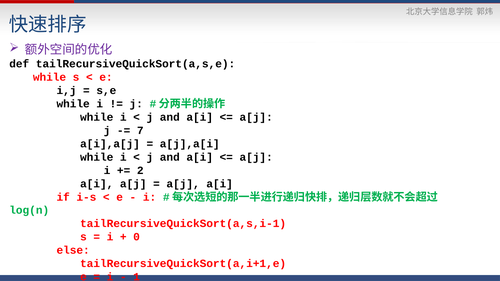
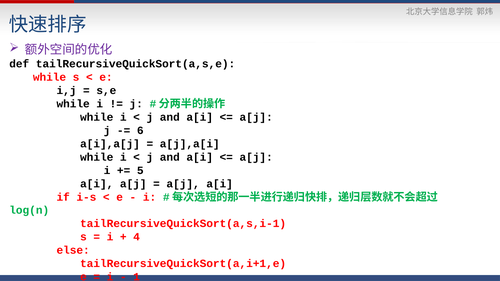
7: 7 -> 6 (140, 131)
2: 2 -> 5 (140, 171)
0: 0 -> 4 (137, 237)
